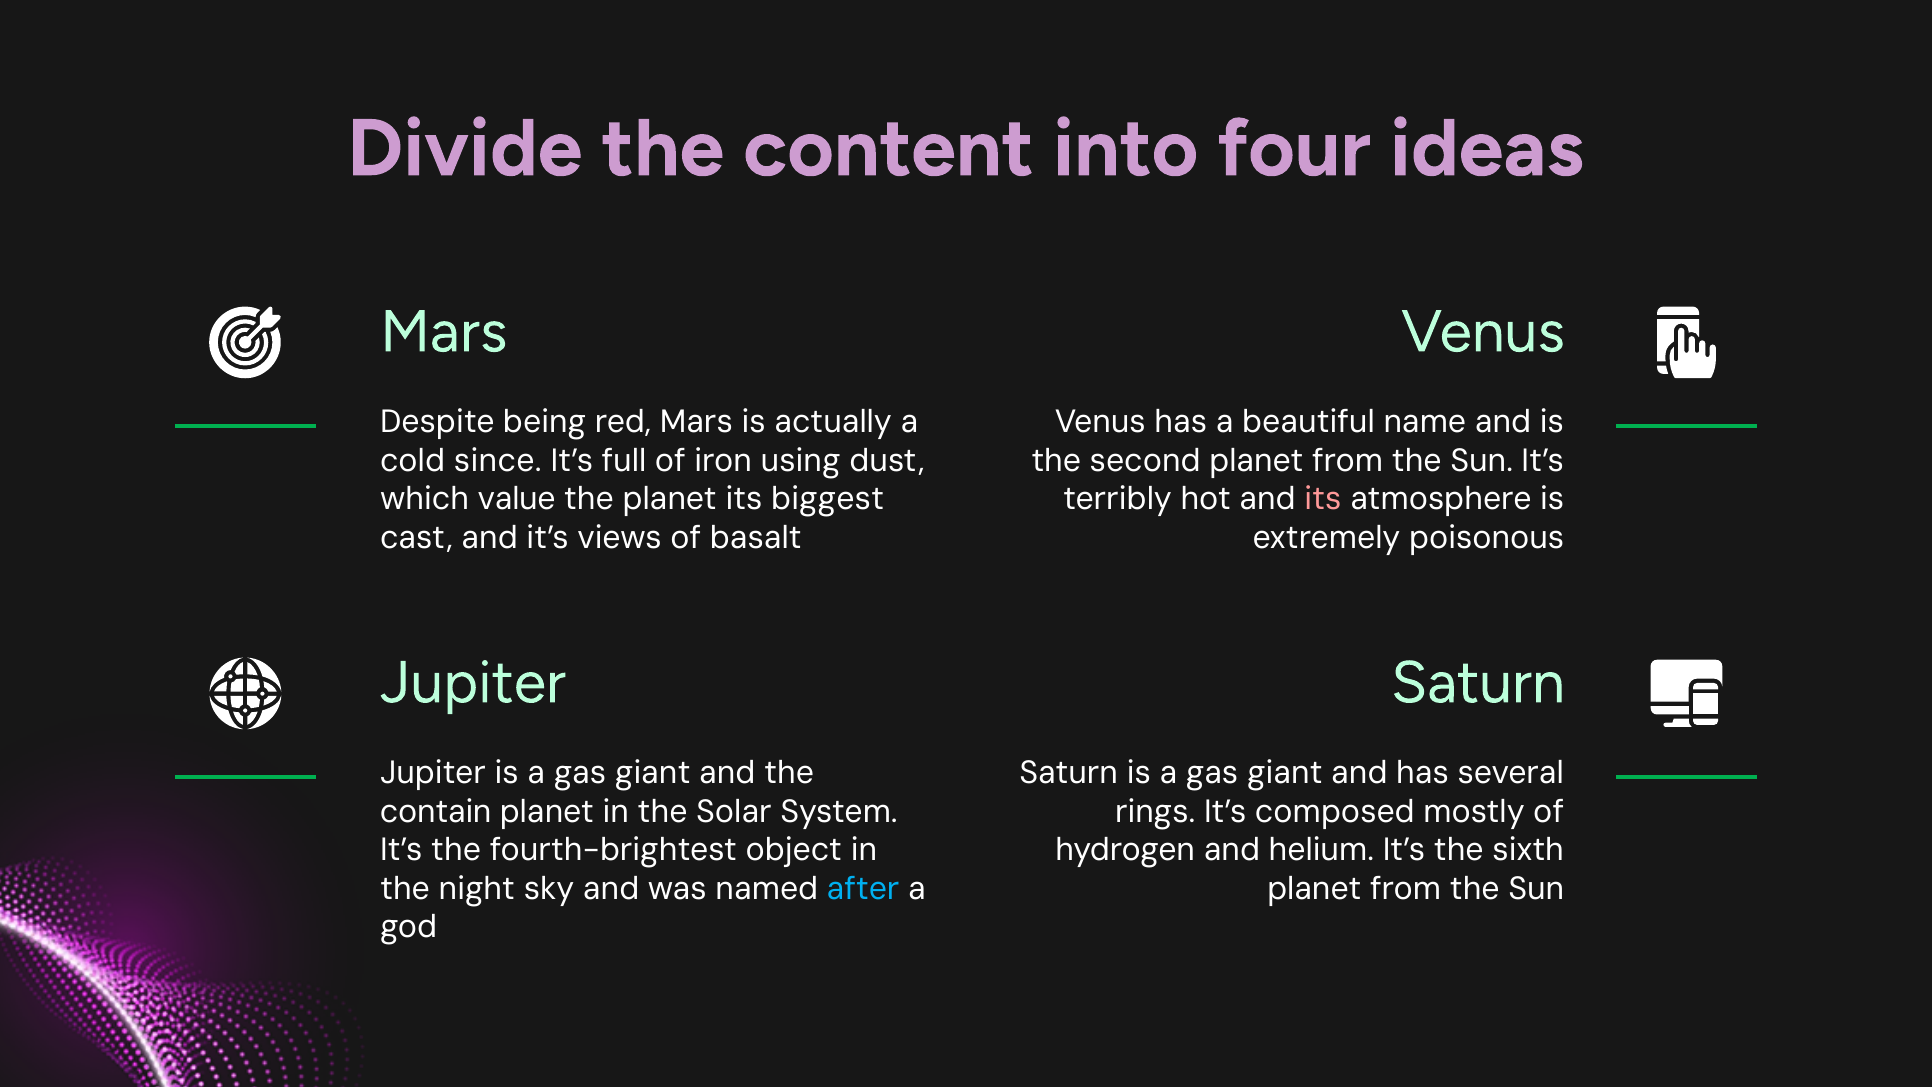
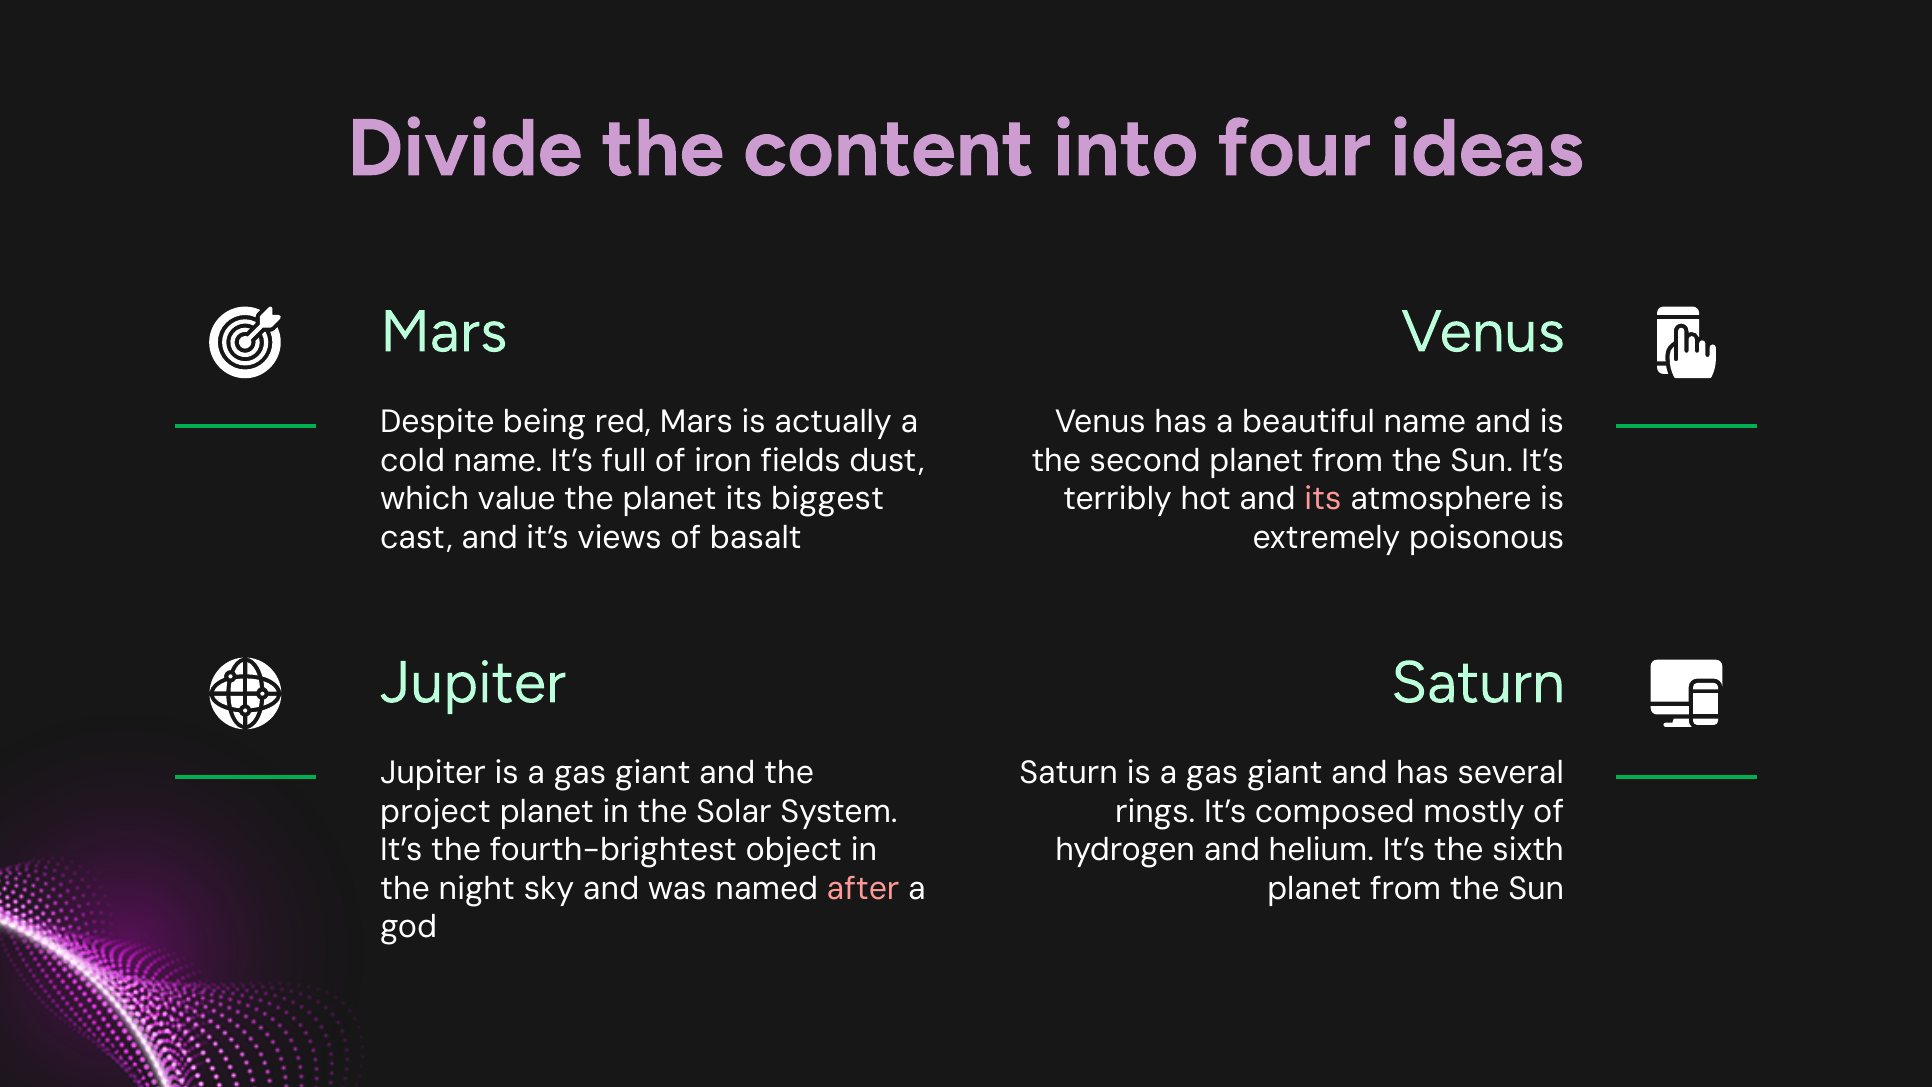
cold since: since -> name (498, 460)
using: using -> fields (801, 460)
contain: contain -> project (436, 811)
after colour: light blue -> pink (863, 889)
